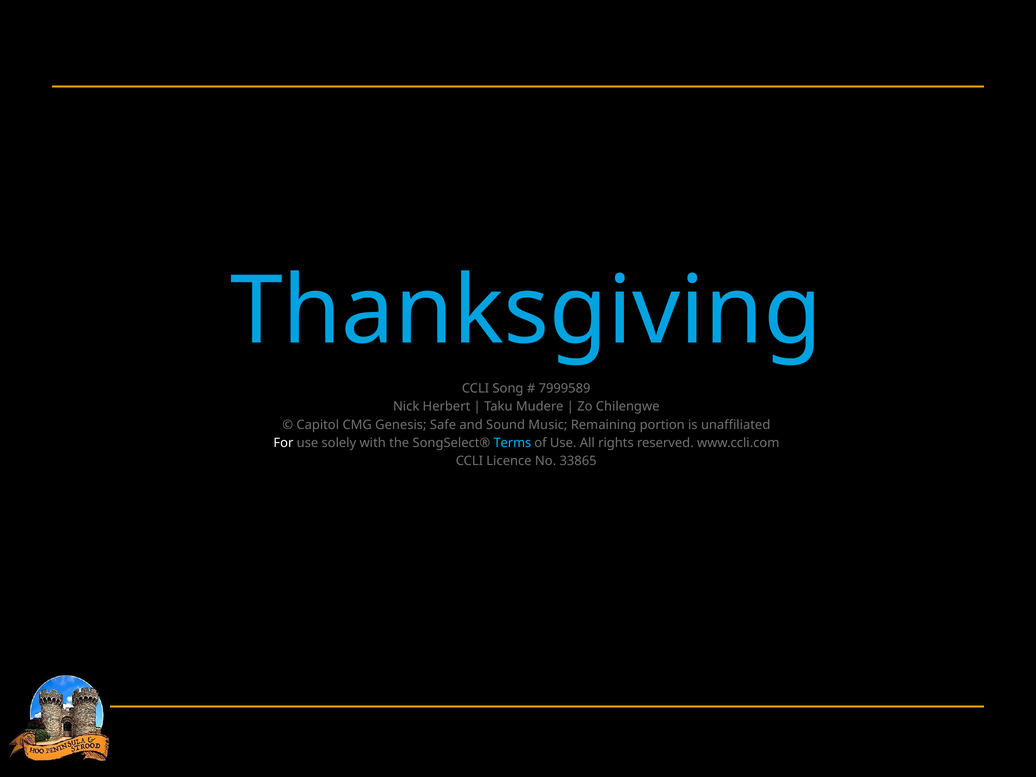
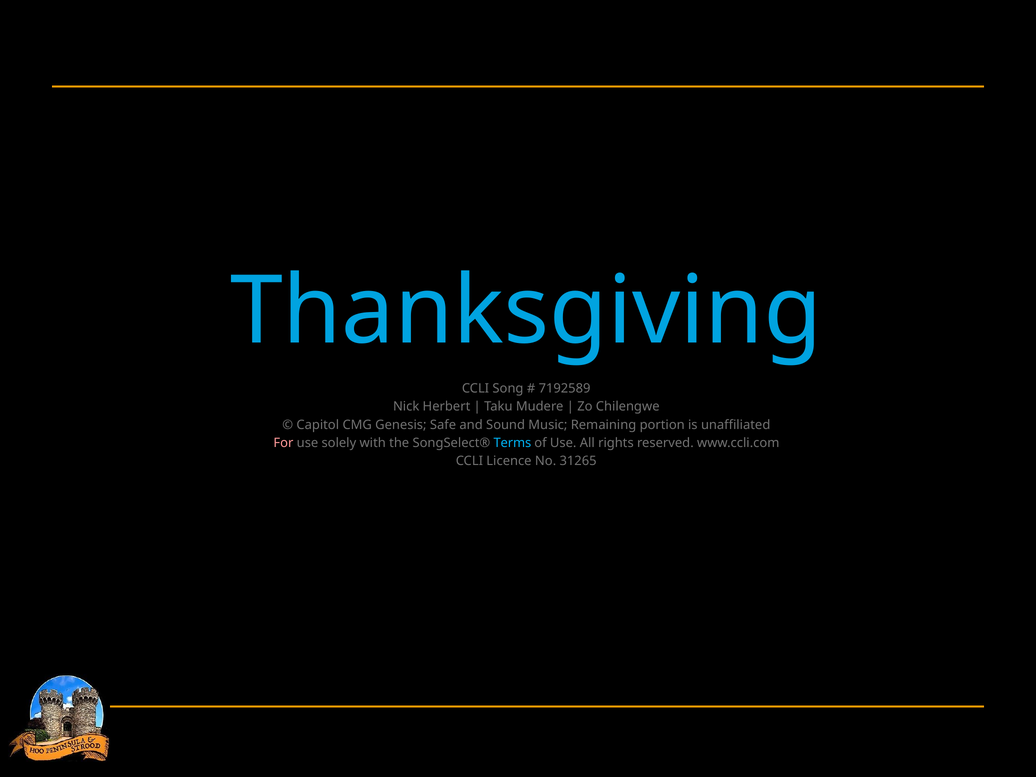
7999589: 7999589 -> 7192589 (565, 388)
For colour: white -> pink (283, 443)
33865: 33865 -> 31265 (578, 461)
